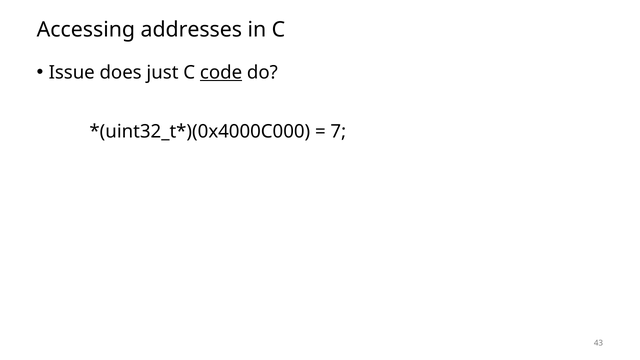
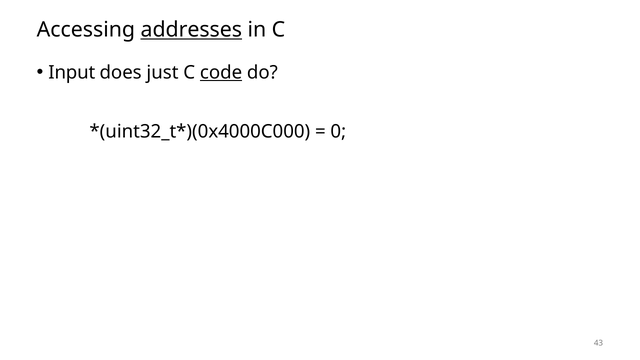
addresses underline: none -> present (191, 30)
Issue: Issue -> Input (72, 72)
7: 7 -> 0 (338, 131)
